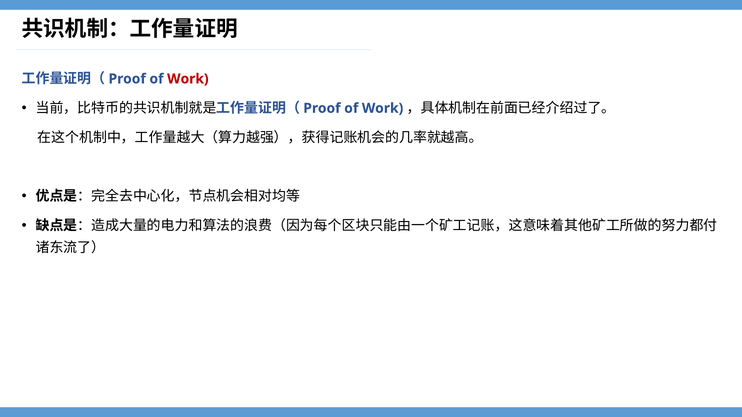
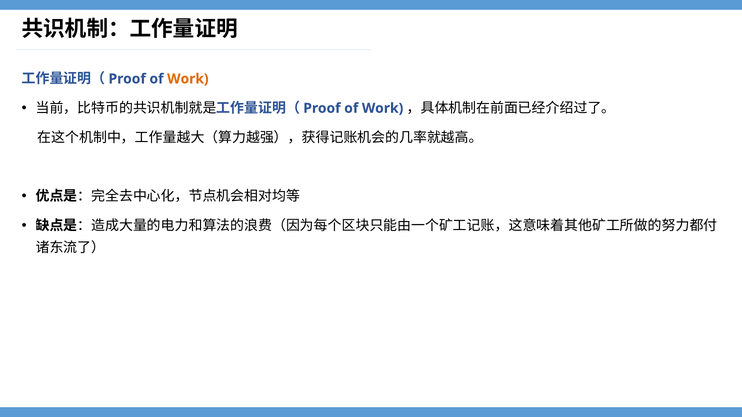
Work colour: red -> orange (188, 79)
